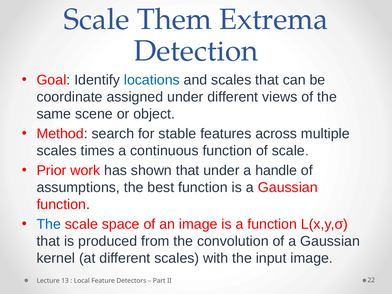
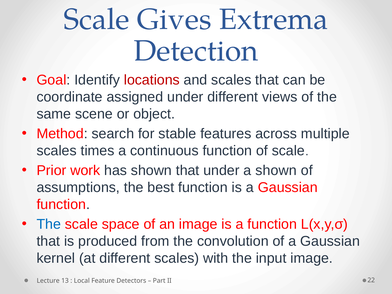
Them: Them -> Gives (174, 19)
locations colour: blue -> red (152, 80)
a handle: handle -> shown (276, 171)
